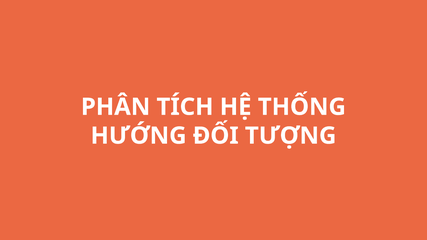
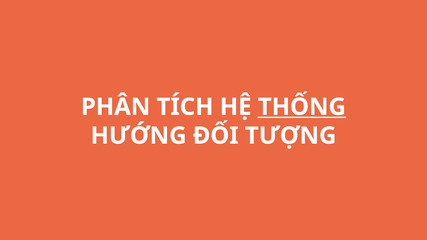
THỐNG underline: none -> present (302, 107)
